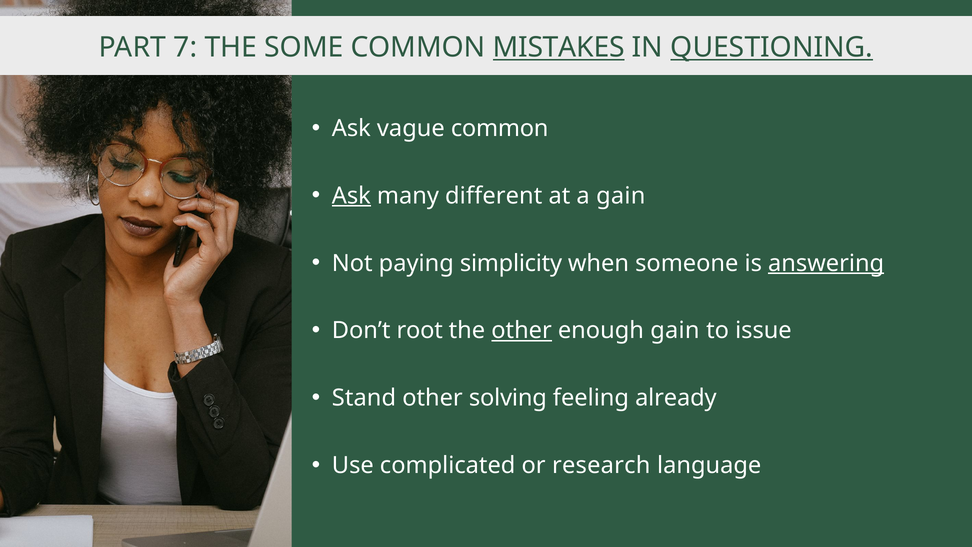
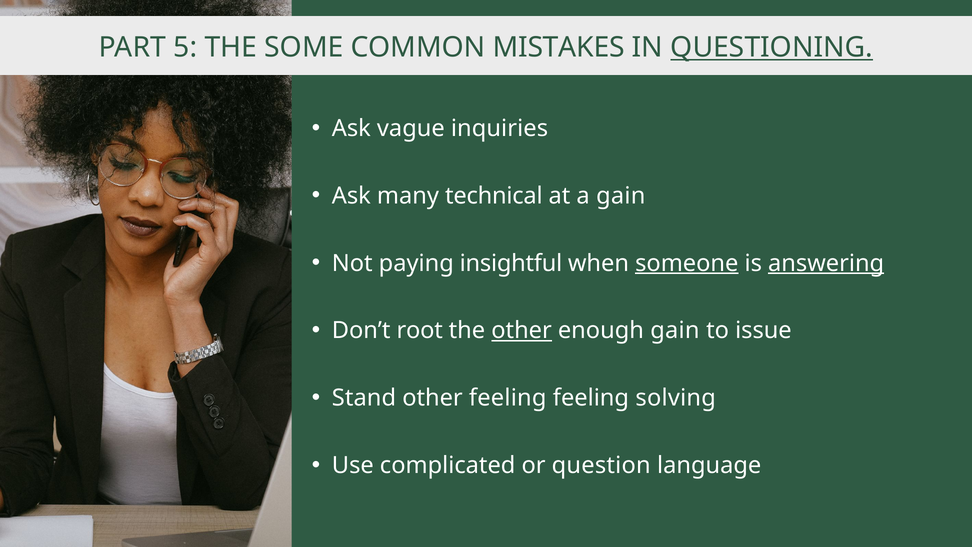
7: 7 -> 5 (185, 48)
MISTAKES underline: present -> none (559, 48)
vague common: common -> inquiries (500, 128)
Ask underline: present -> none (351, 196)
different: different -> technical (494, 196)
simplicity: simplicity -> insightful (511, 263)
someone underline: none -> present (687, 263)
other solving: solving -> feeling (508, 398)
already: already -> solving (676, 398)
research: research -> question (601, 465)
